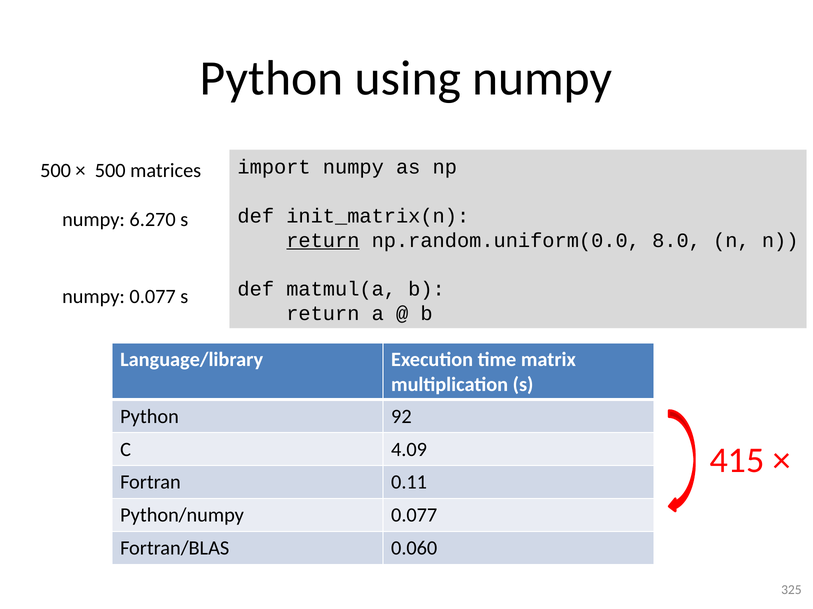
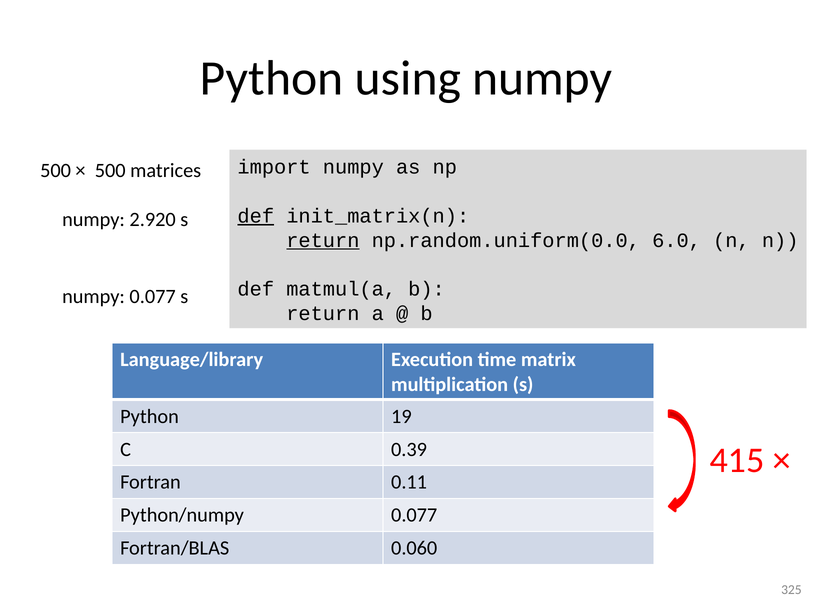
def underline: none -> present (256, 216)
6.270: 6.270 -> 2.920 (153, 220)
8.0: 8.0 -> 6.0 (677, 241)
92: 92 -> 19 (401, 417)
4.09: 4.09 -> 0.39 (409, 450)
